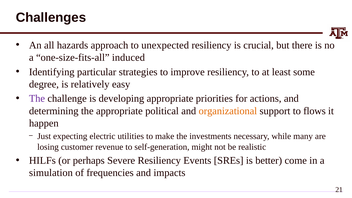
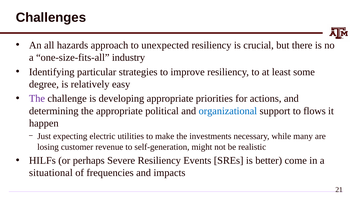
induced: induced -> industry (129, 57)
organizational colour: orange -> blue (228, 111)
simulation: simulation -> situational (51, 173)
